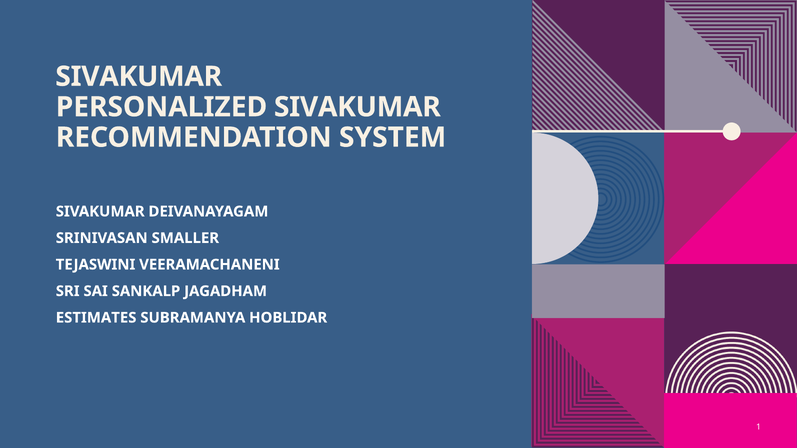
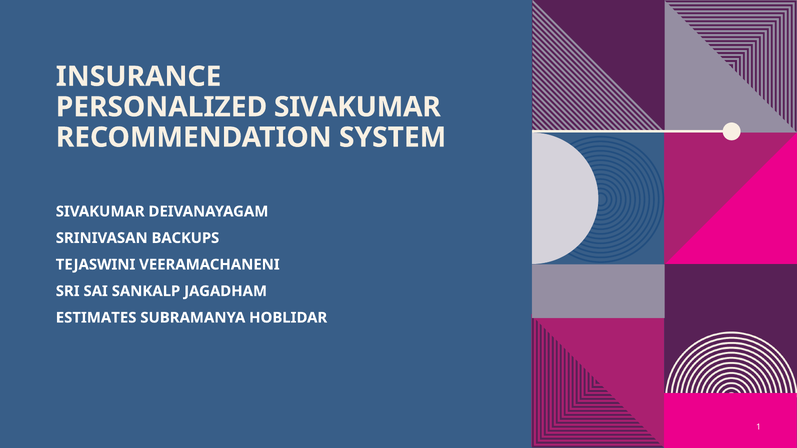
SIVAKUMAR: SIVAKUMAR -> INSURANCE (139, 77)
SMALLER: SMALLER -> BACKUPS (185, 238)
